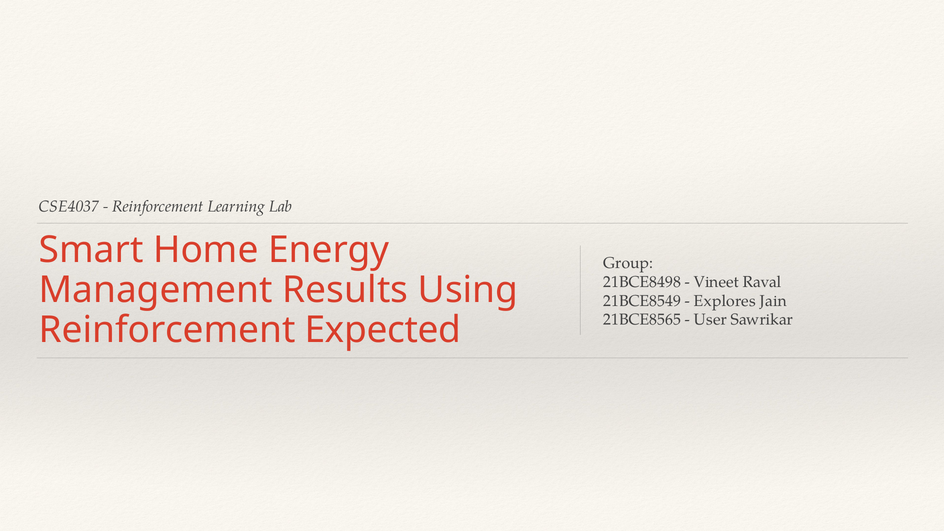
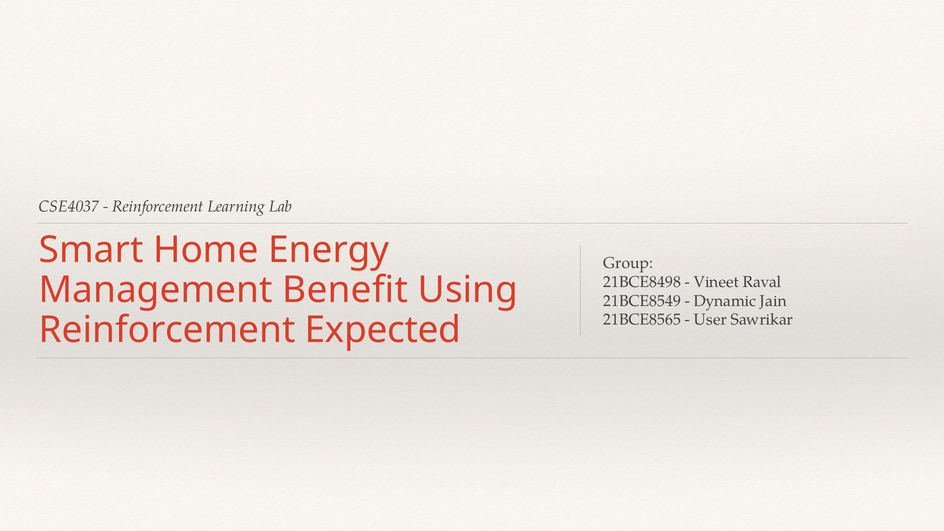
Results: Results -> Benefit (345, 290)
Explores: Explores -> Dynamic (725, 301)
